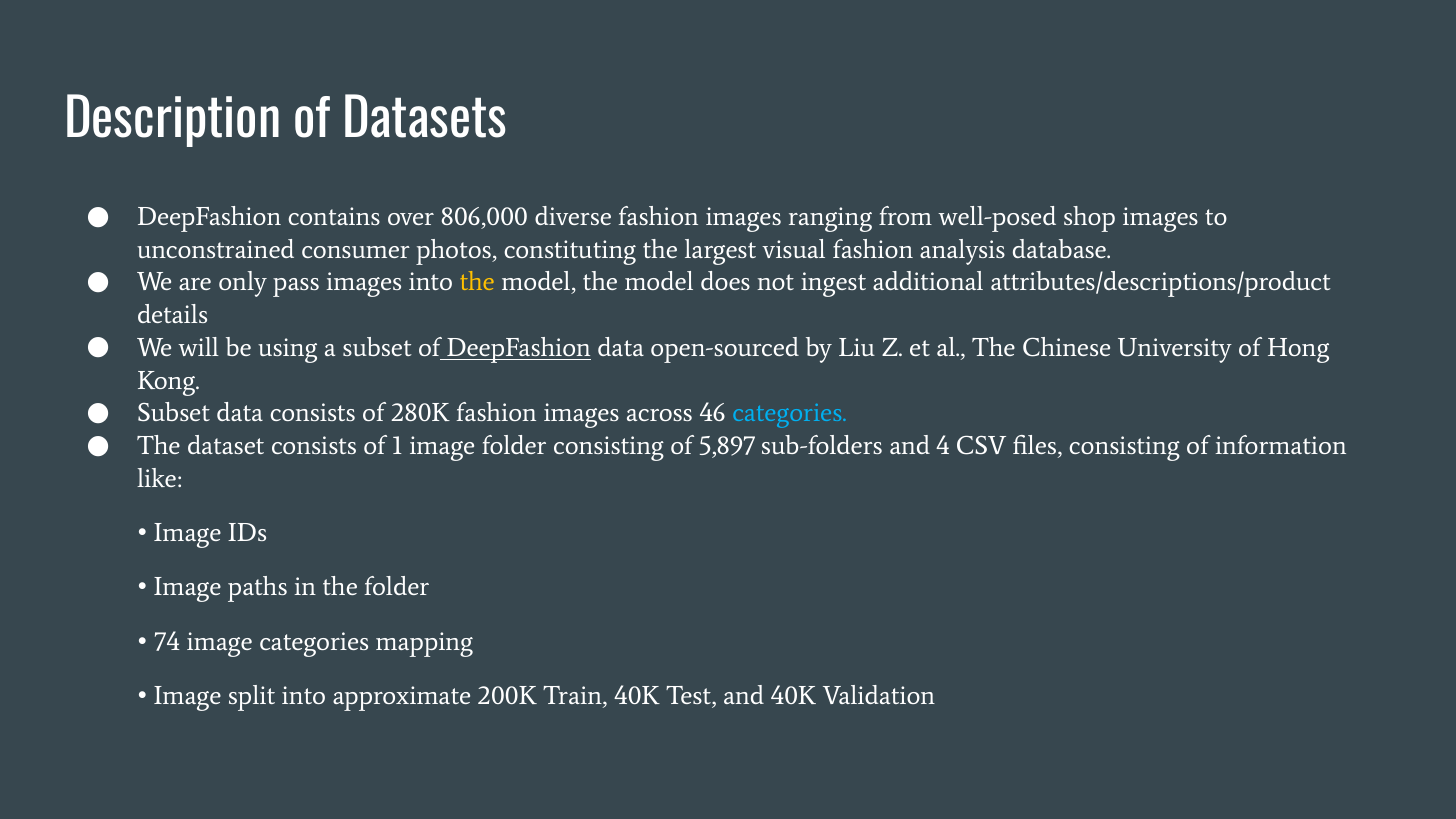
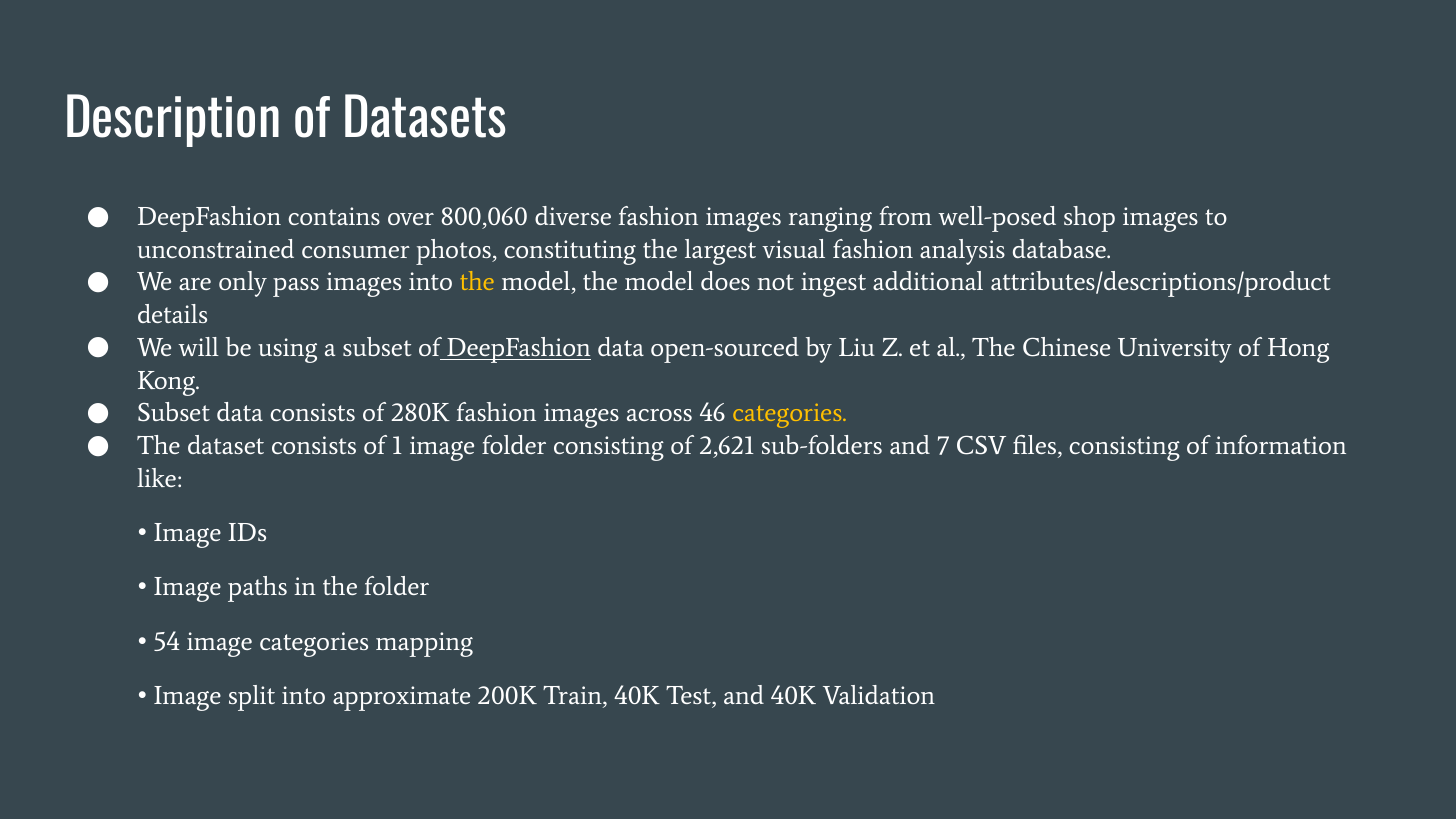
806,000: 806,000 -> 800,060 (484, 217)
categories colour: light blue -> yellow (789, 413)
5,897: 5,897 -> 2,621 (727, 446)
4: 4 -> 7 (943, 446)
74: 74 -> 54 (167, 642)
